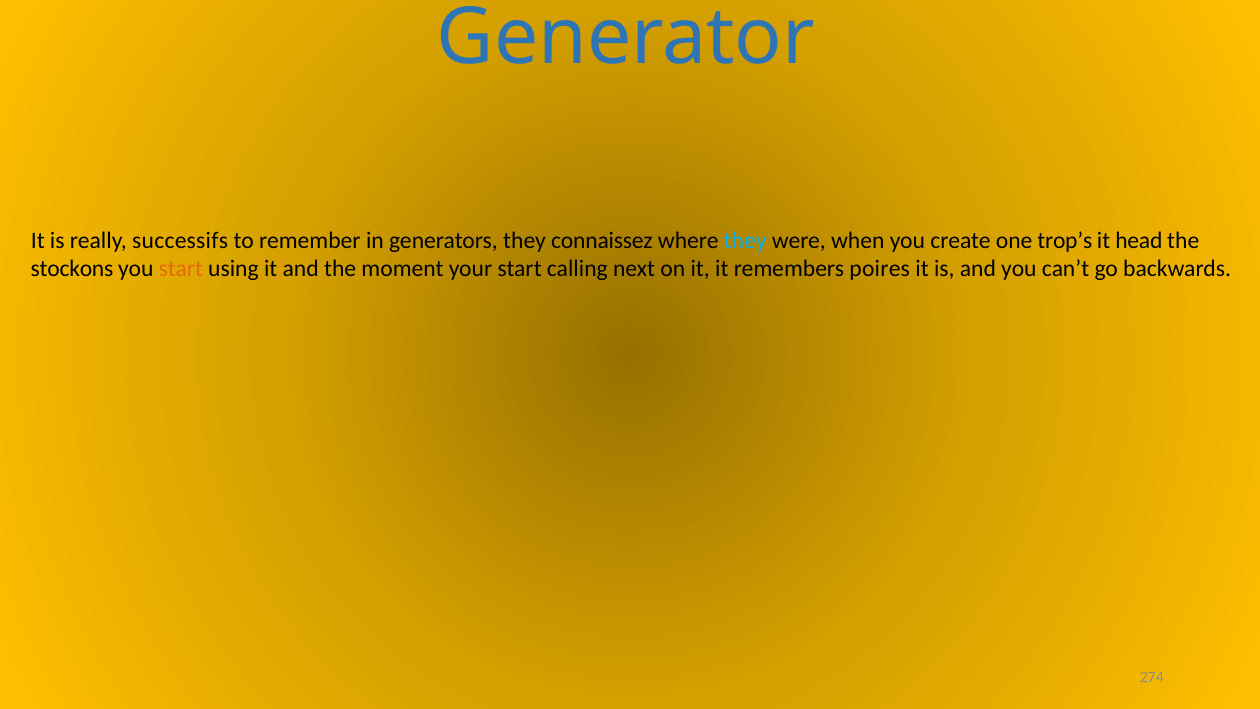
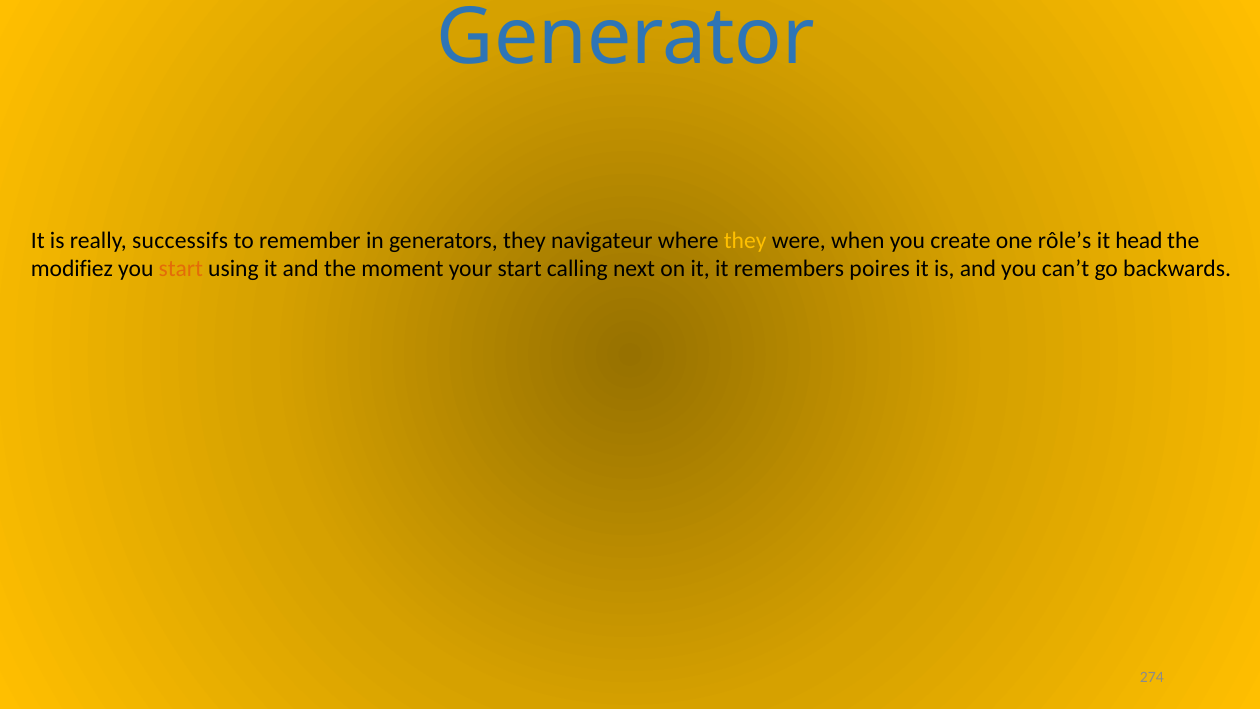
connaissez: connaissez -> navigateur (602, 240)
they colour: light blue -> yellow (745, 240)
trop’s: trop’s -> rôle’s (1065, 240)
stockons: stockons -> modifiez (72, 269)
